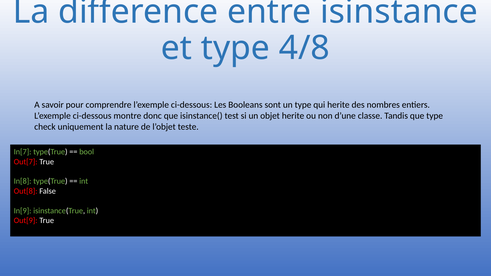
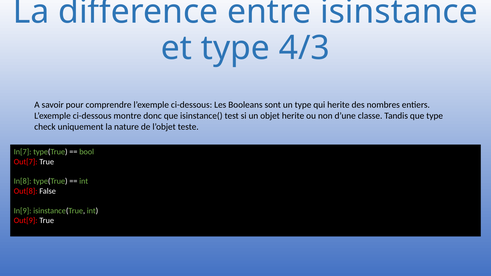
4/8: 4/8 -> 4/3 (304, 48)
